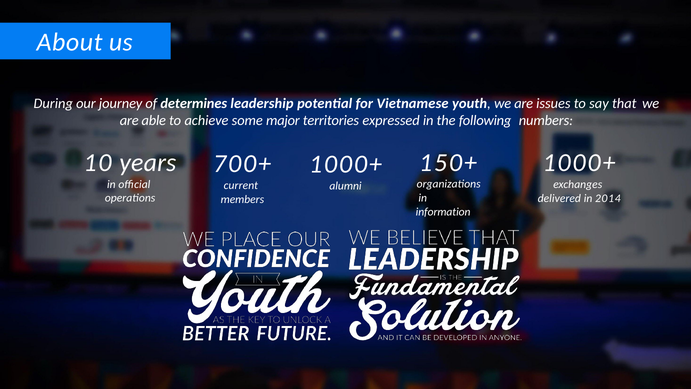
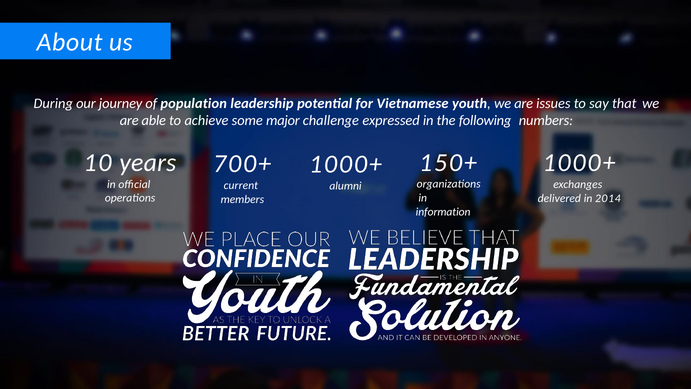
determines: determines -> population (194, 103)
territories: territories -> challenge (331, 121)
